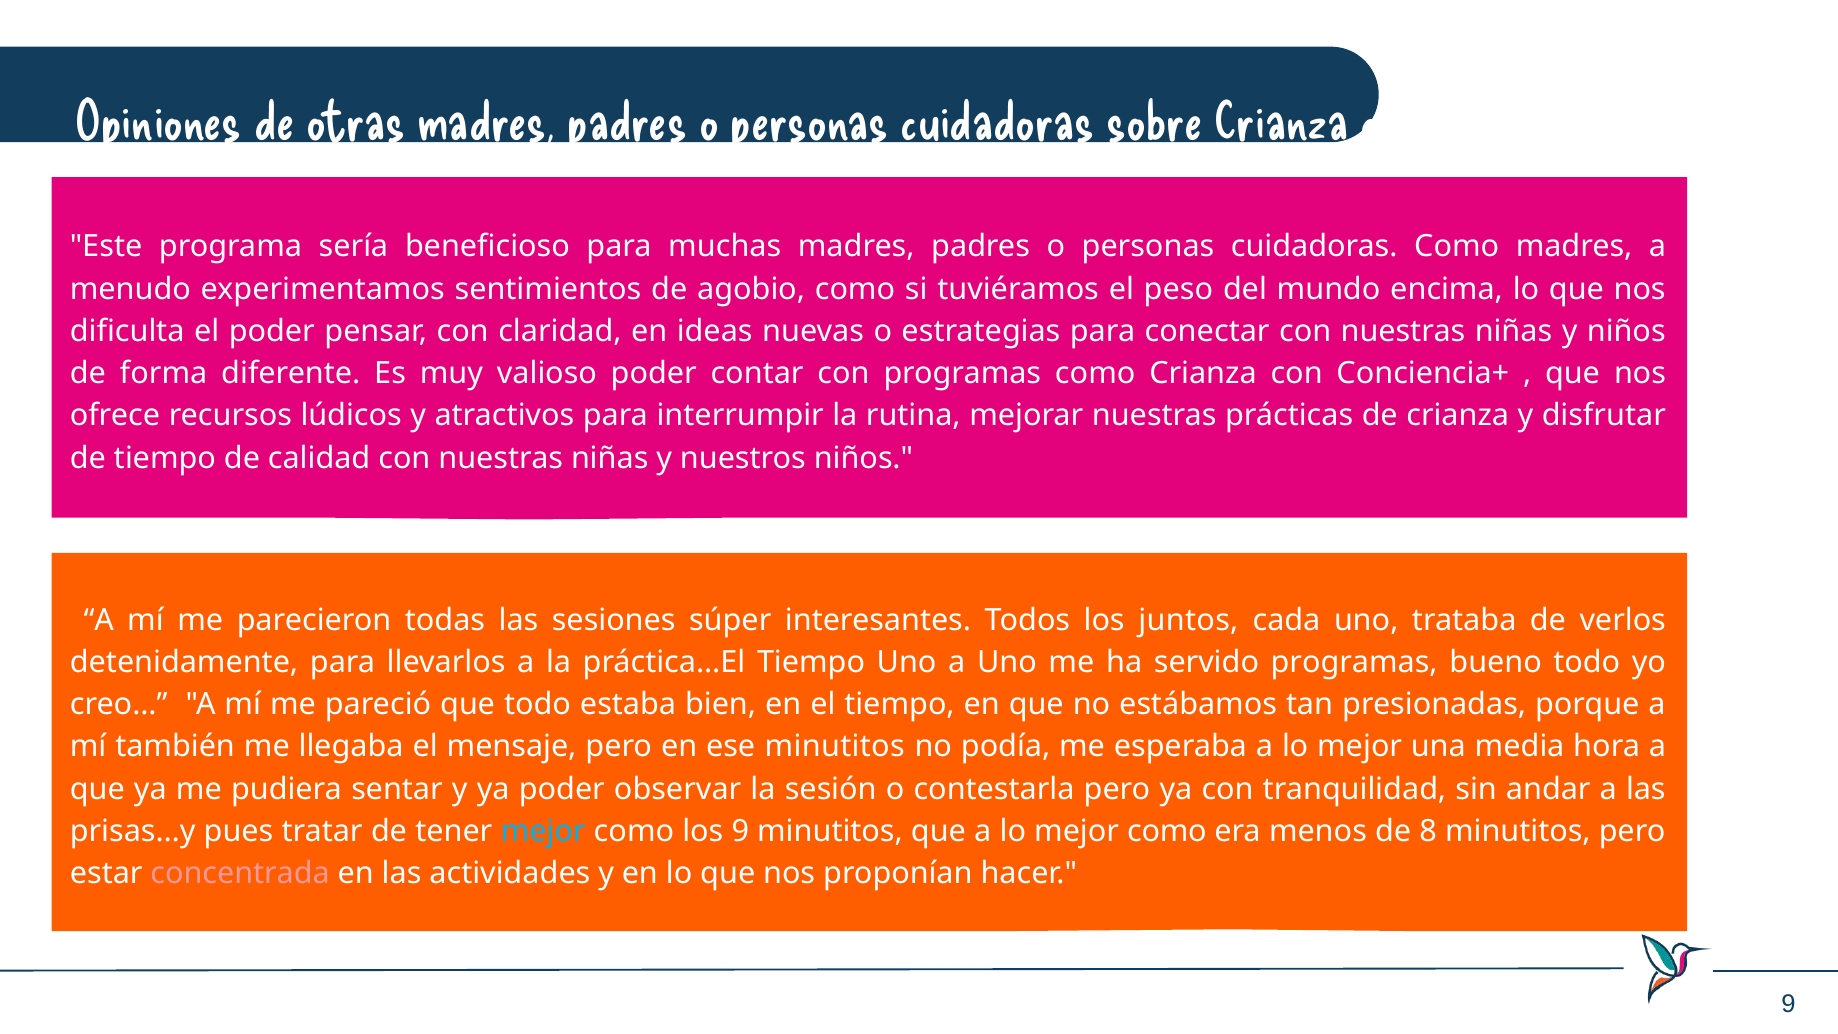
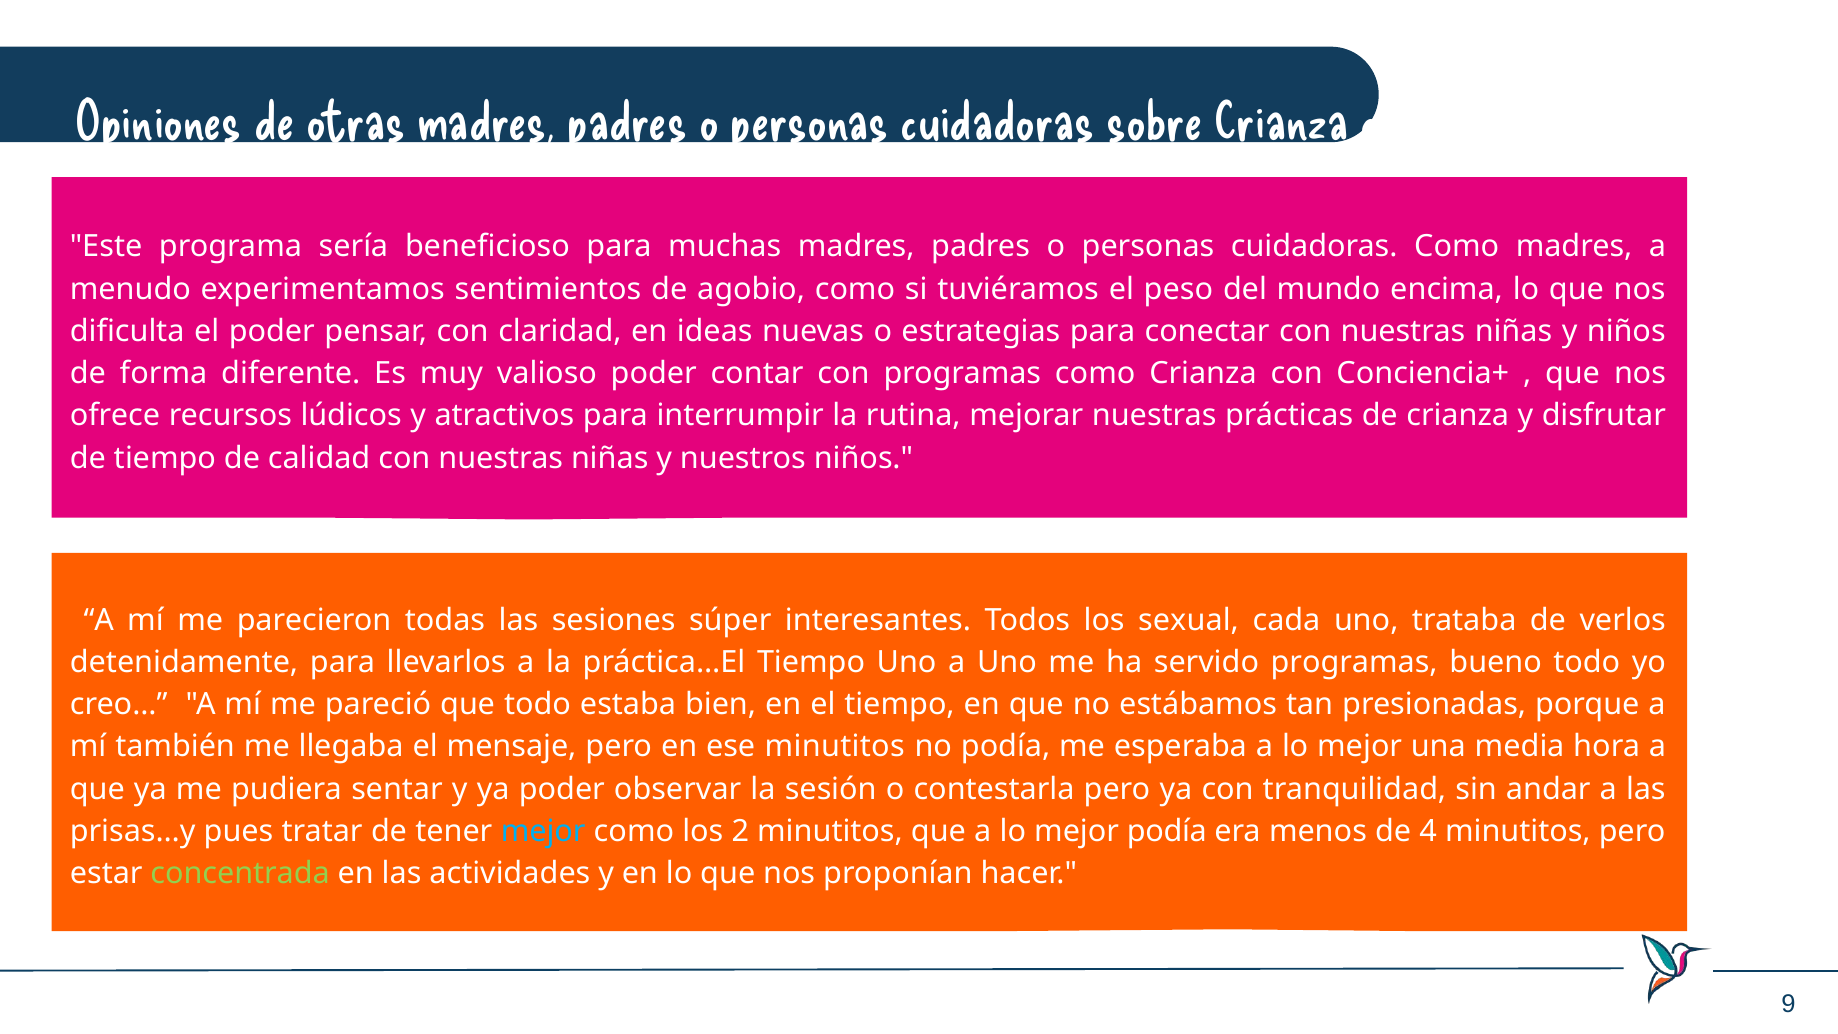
juntos: juntos -> sexual (1189, 620)
los 9: 9 -> 2 (740, 831)
lo mejor como: como -> podía (1167, 831)
8: 8 -> 4 (1428, 831)
concentrada colour: pink -> light green (240, 874)
